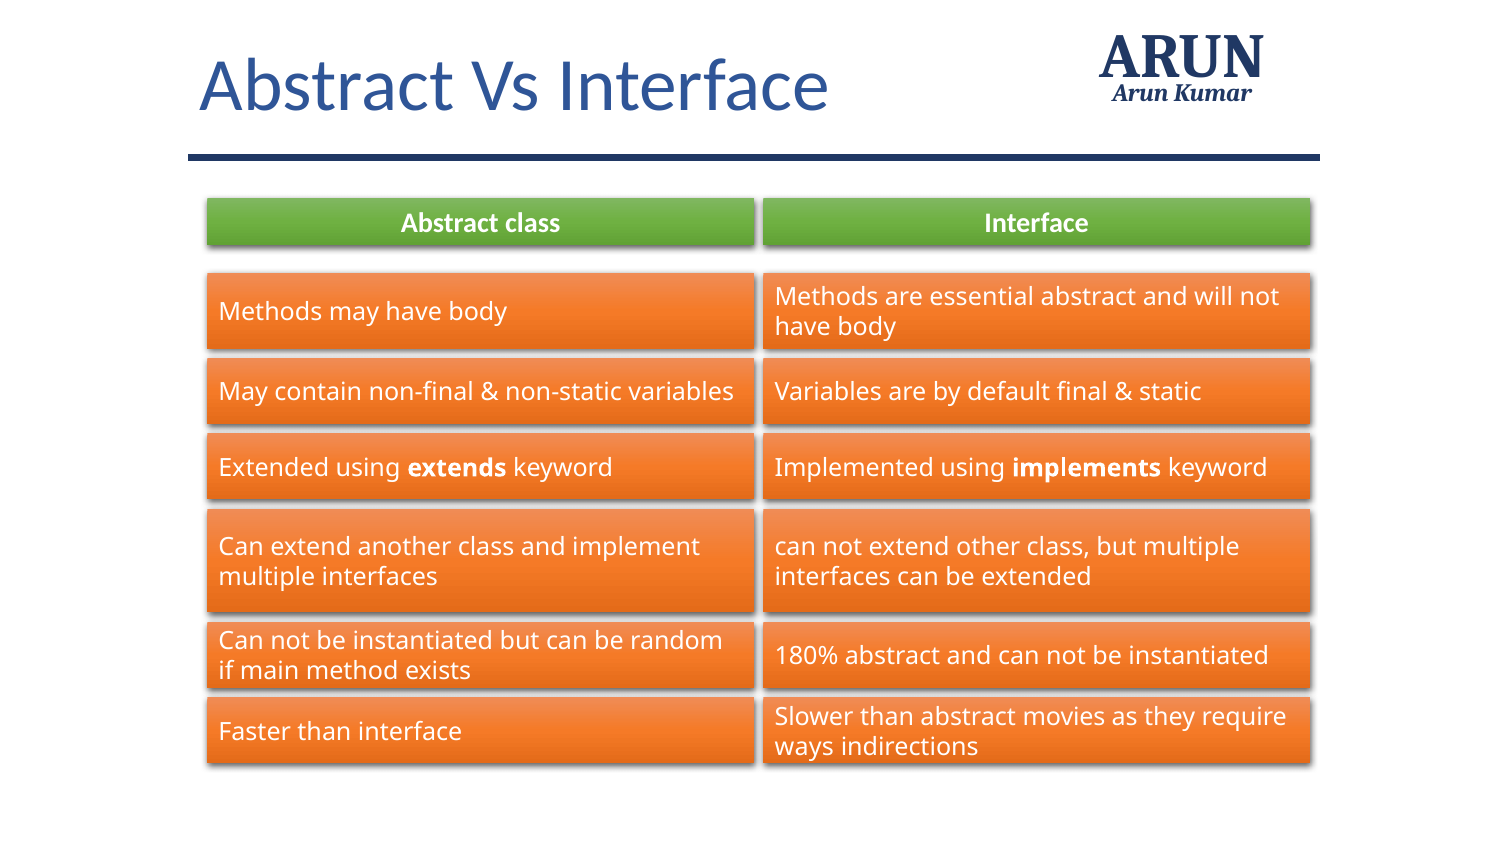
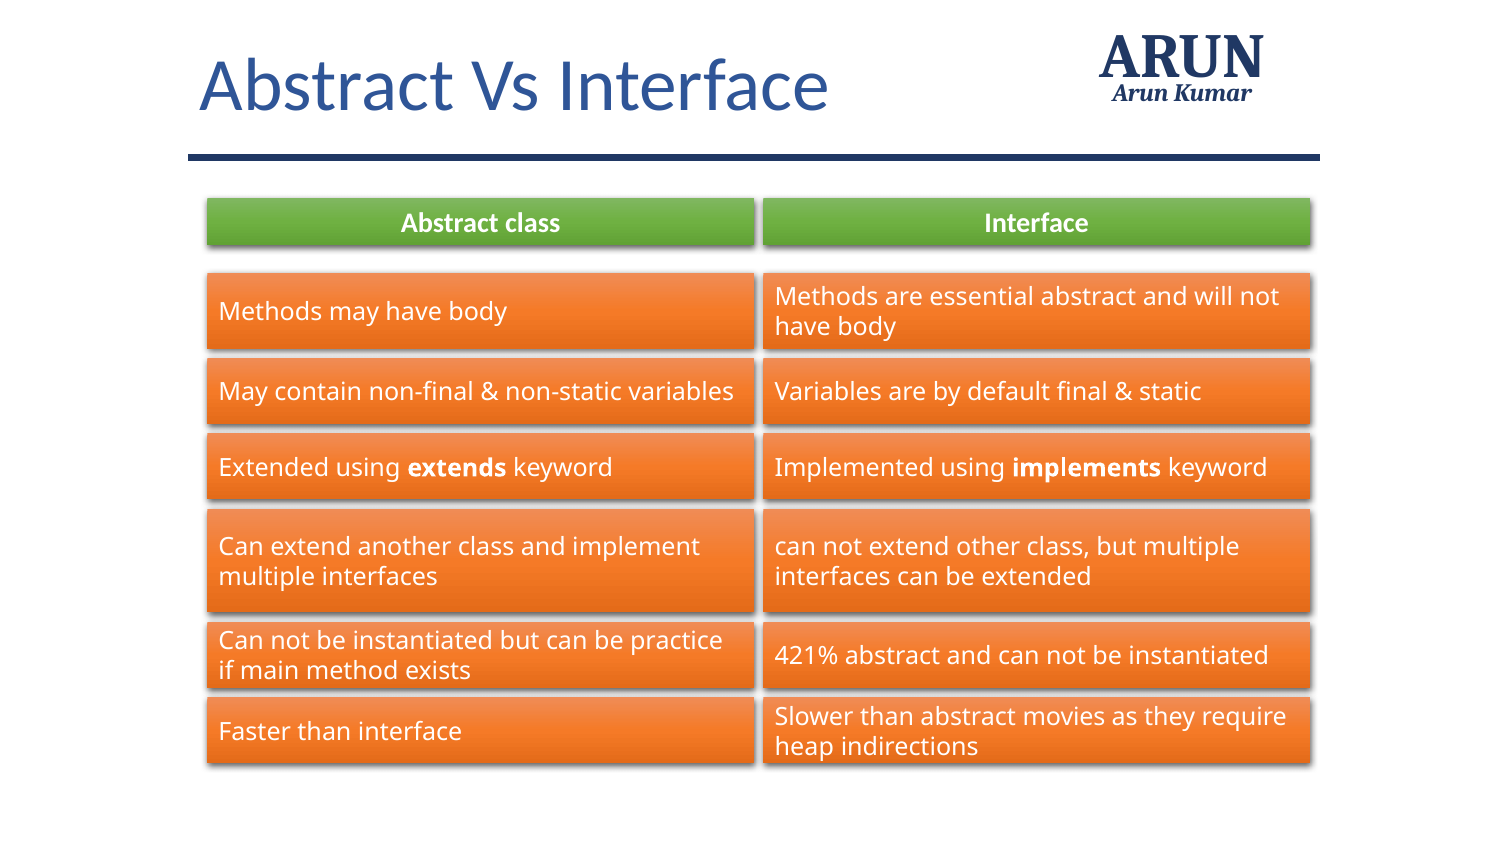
random: random -> practice (676, 642)
180%: 180% -> 421% (806, 657)
ways: ways -> heap (804, 747)
